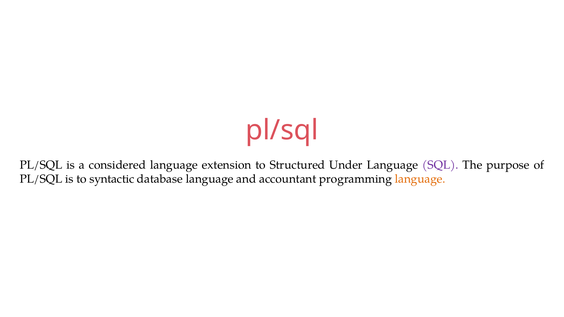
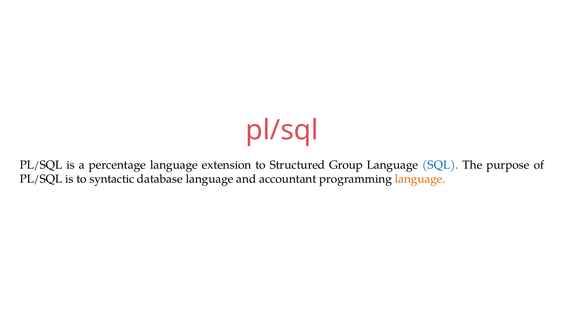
considered: considered -> percentage (117, 165)
Under: Under -> Group (346, 165)
SQL colour: purple -> blue (440, 165)
